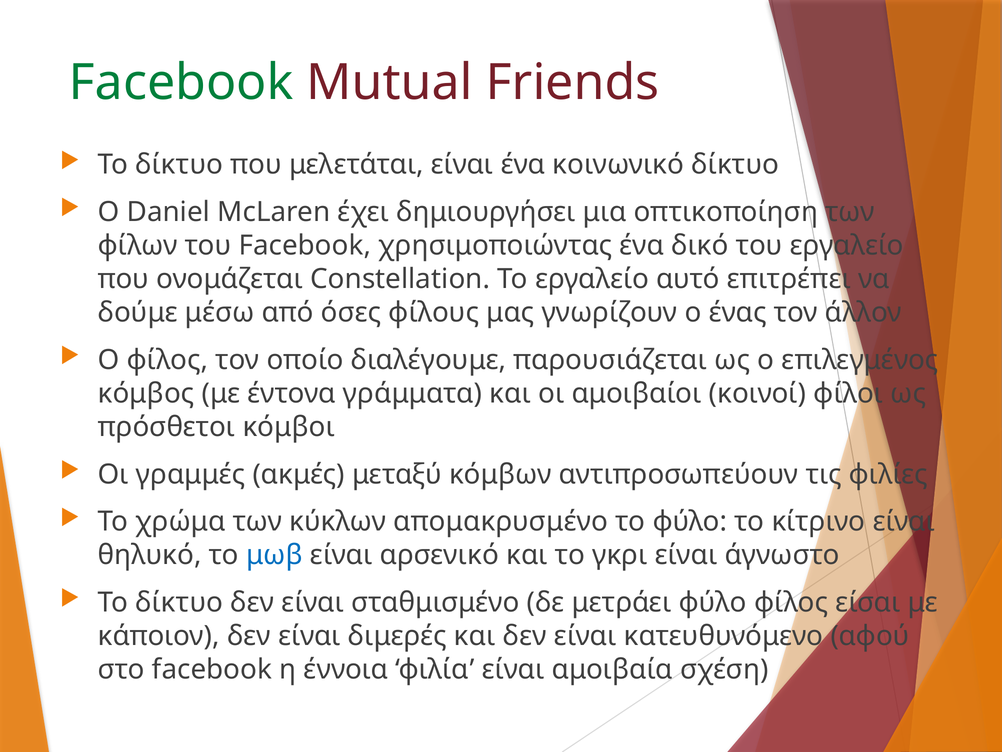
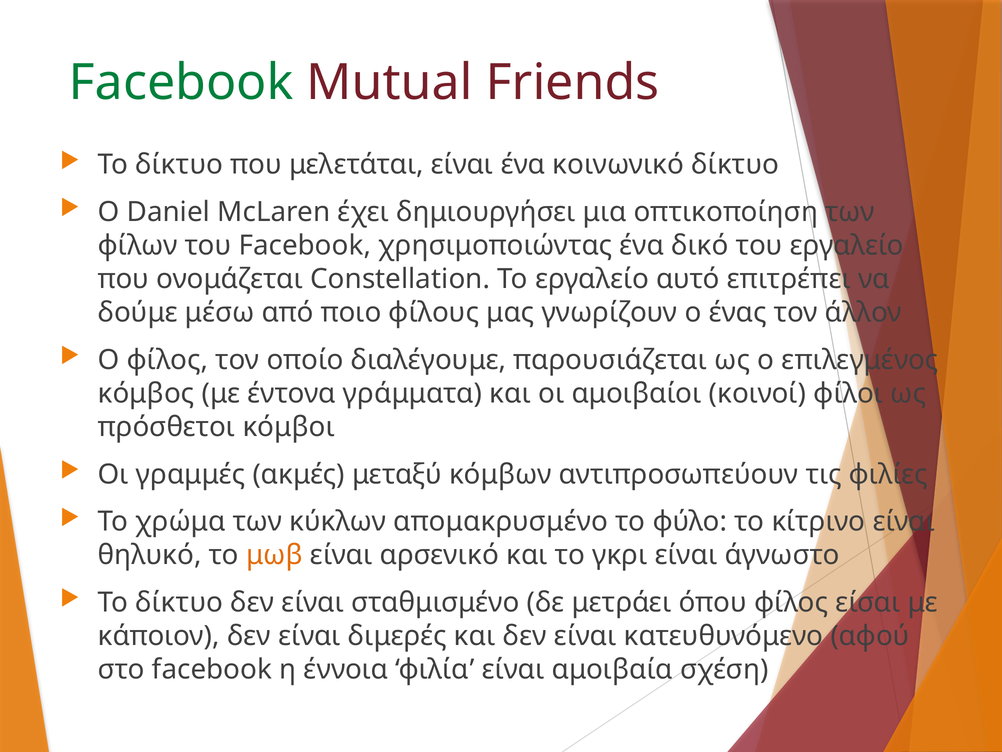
όσες: όσες -> ποιο (351, 312)
μωβ colour: blue -> orange (274, 555)
μετράει φύλο: φύλο -> όπου (713, 602)
